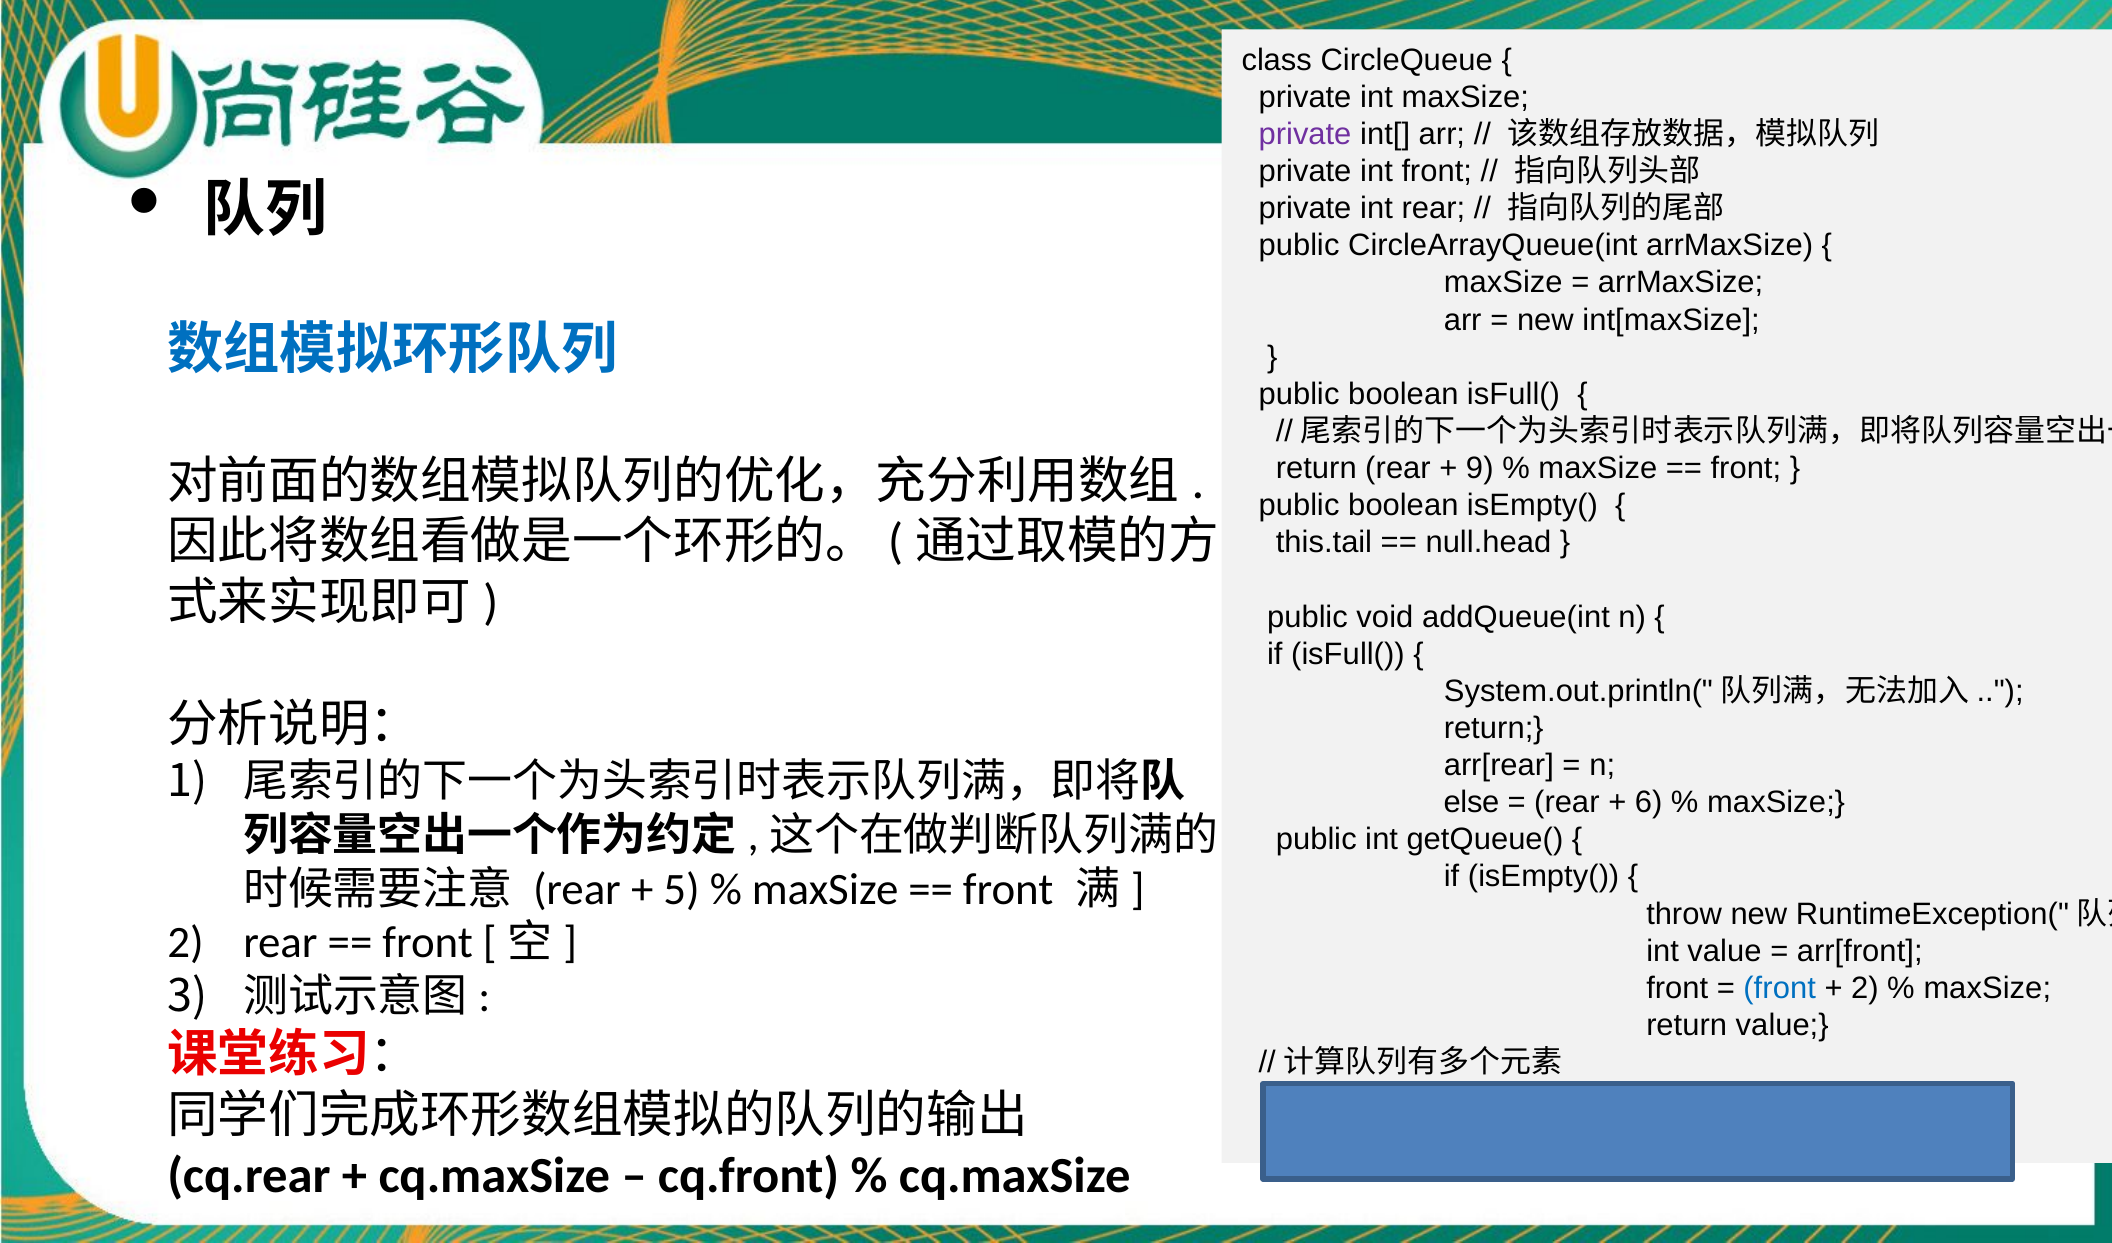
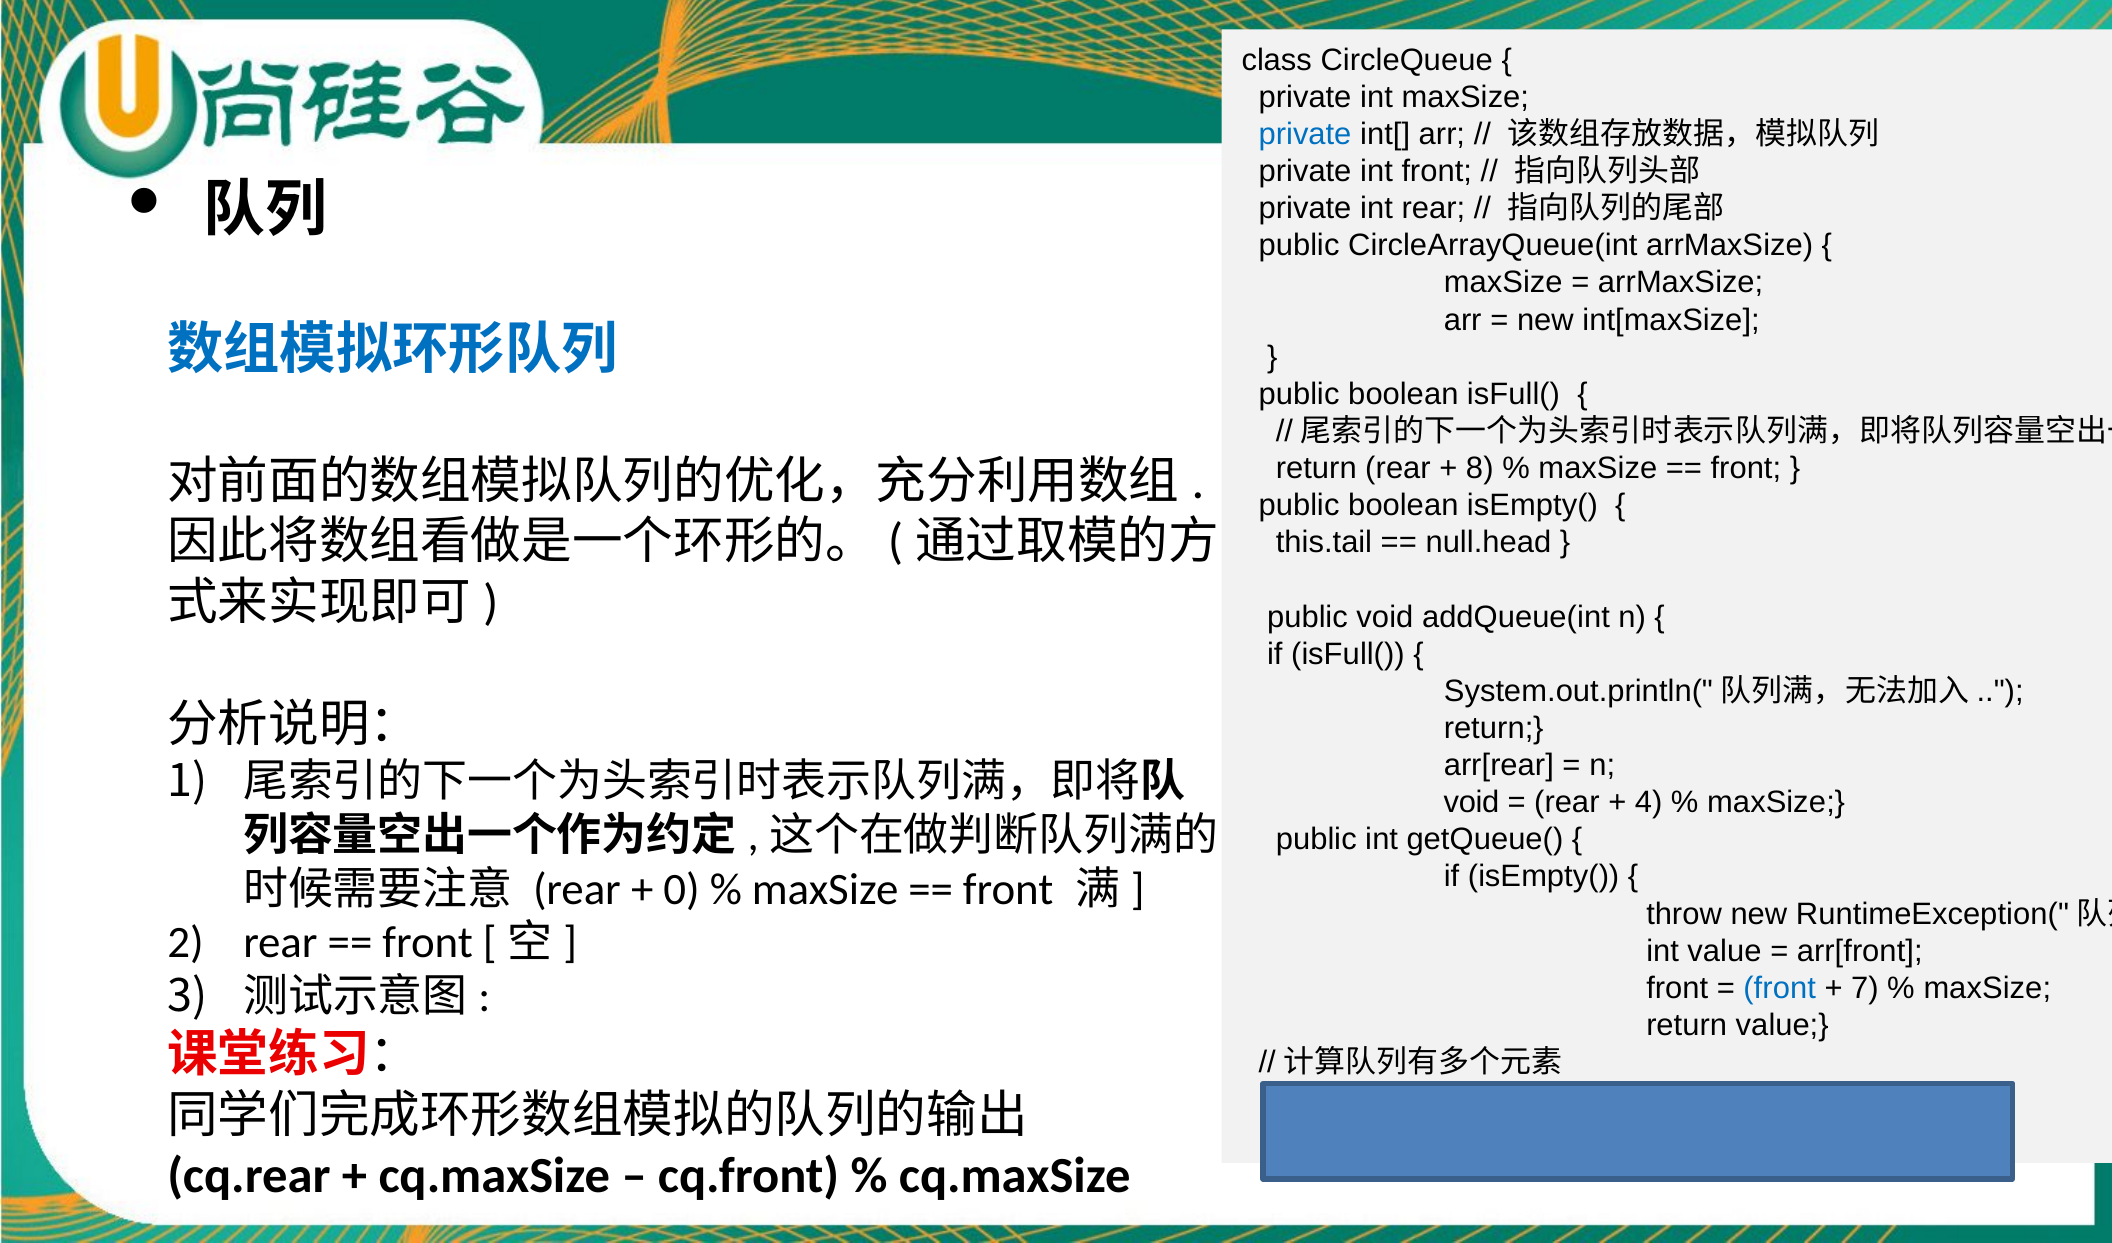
private colour: purple -> blue (1305, 134)
9: 9 -> 8 (1480, 469)
else: else -> void (1471, 803)
6: 6 -> 4 (1649, 803)
5: 5 -> 0 (682, 889)
2: 2 -> 7 (1865, 988)
